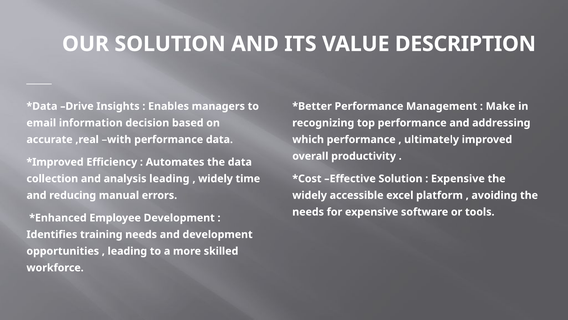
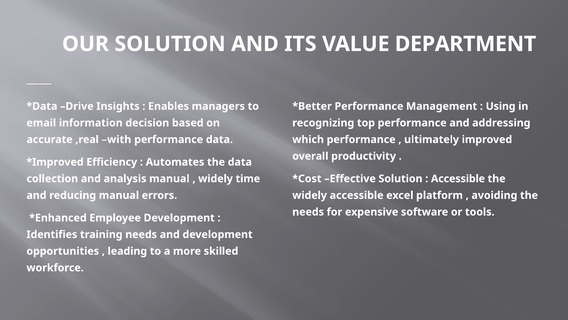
DESCRIPTION: DESCRIPTION -> DEPARTMENT (465, 44)
Make: Make -> Using (501, 106)
analysis leading: leading -> manual (169, 178)
Expensive: Expensive -> Accessible (458, 178)
